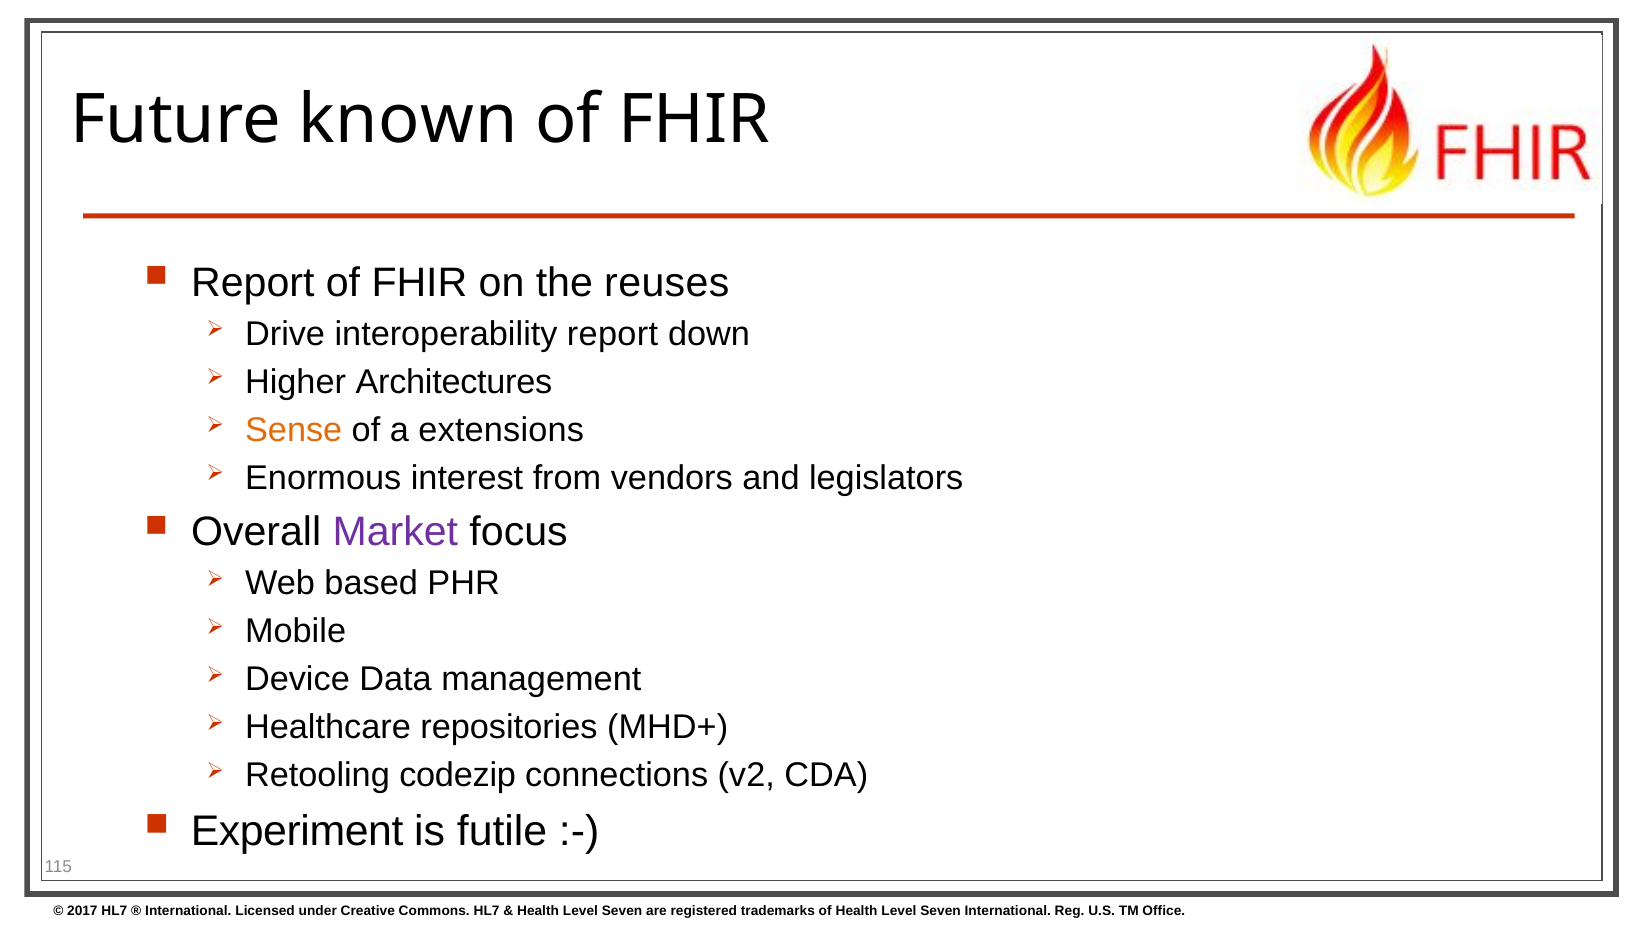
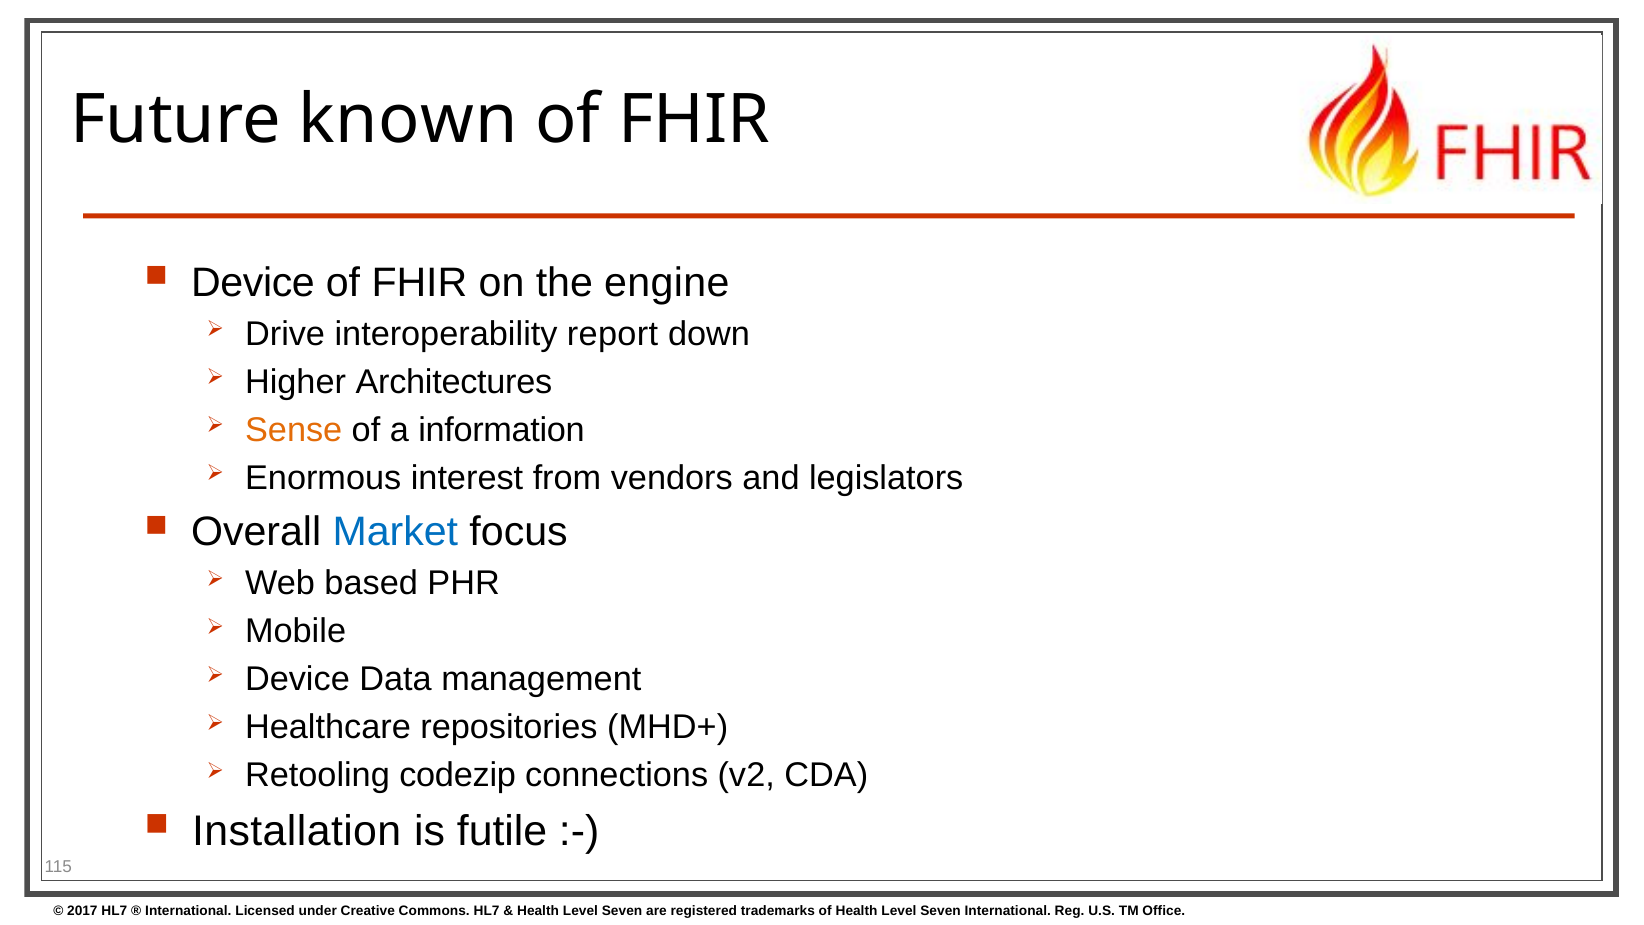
Report: Report -> Device (253, 282)
reuses: reuses -> engine (667, 282)
extensions: extensions -> information (501, 430)
Market colour: purple -> blue (395, 532)
Experiment: Experiment -> Installation (297, 831)
